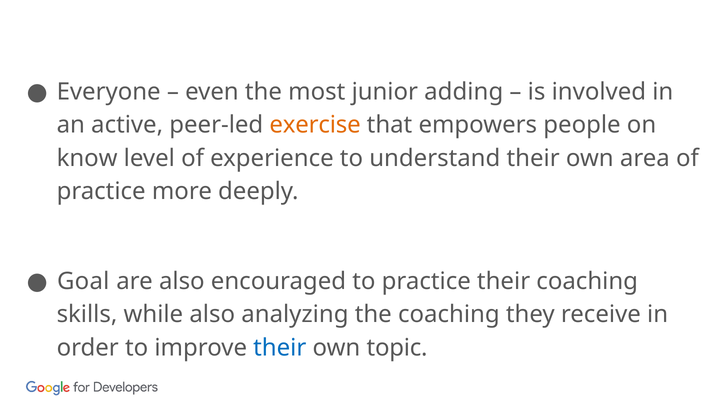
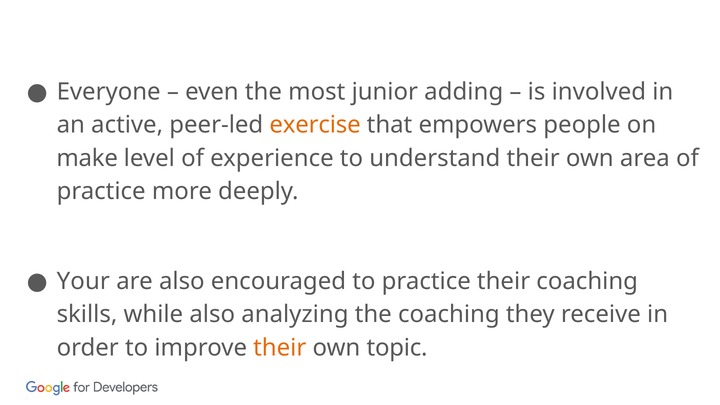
know: know -> make (87, 158)
Goal: Goal -> Your (83, 281)
their colour: blue -> orange (280, 348)
